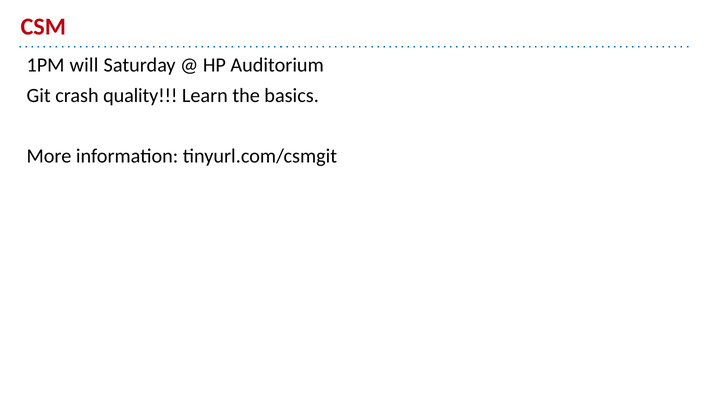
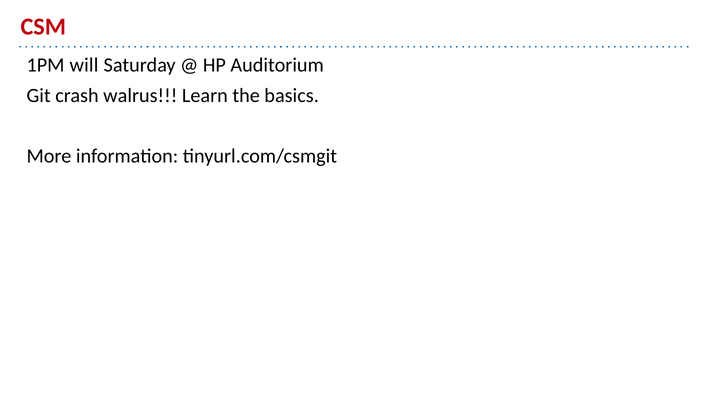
quality: quality -> walrus (140, 95)
